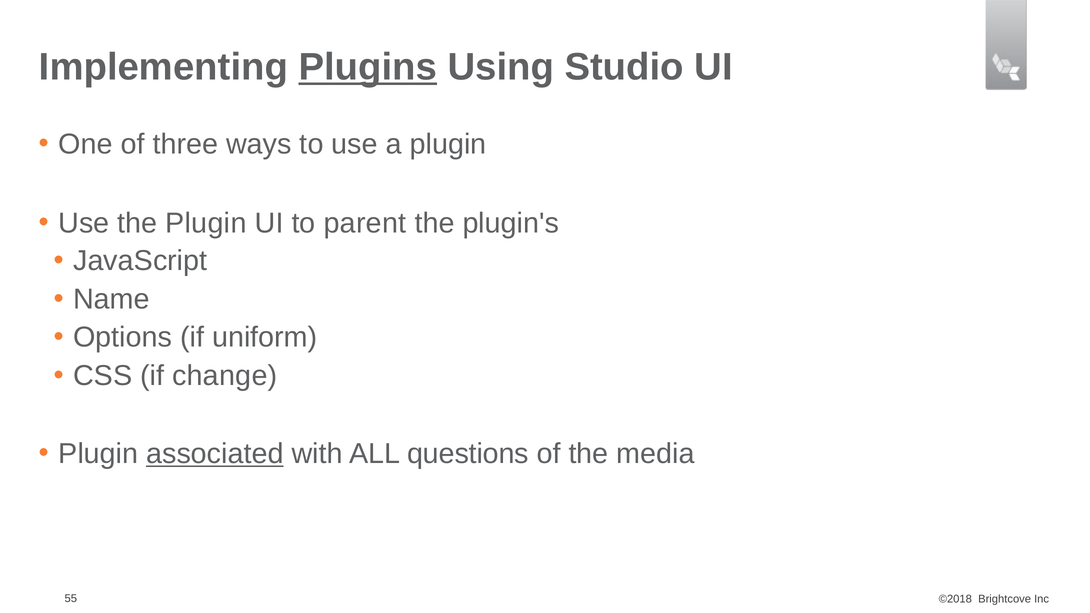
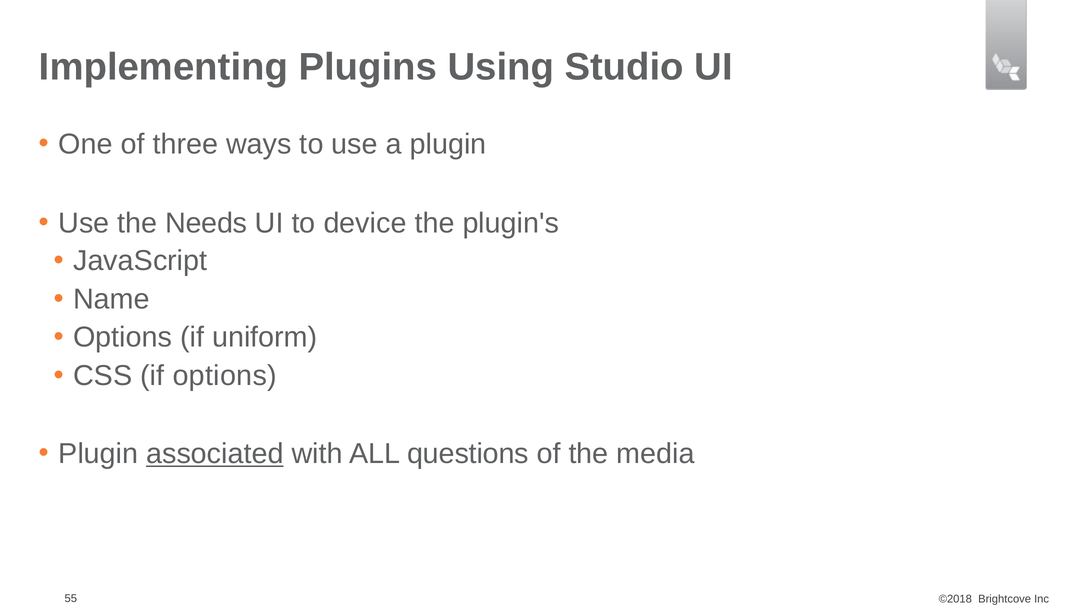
Plugins underline: present -> none (368, 67)
the Plugin: Plugin -> Needs (206, 223)
parent: parent -> device (365, 223)
if change: change -> options (225, 376)
